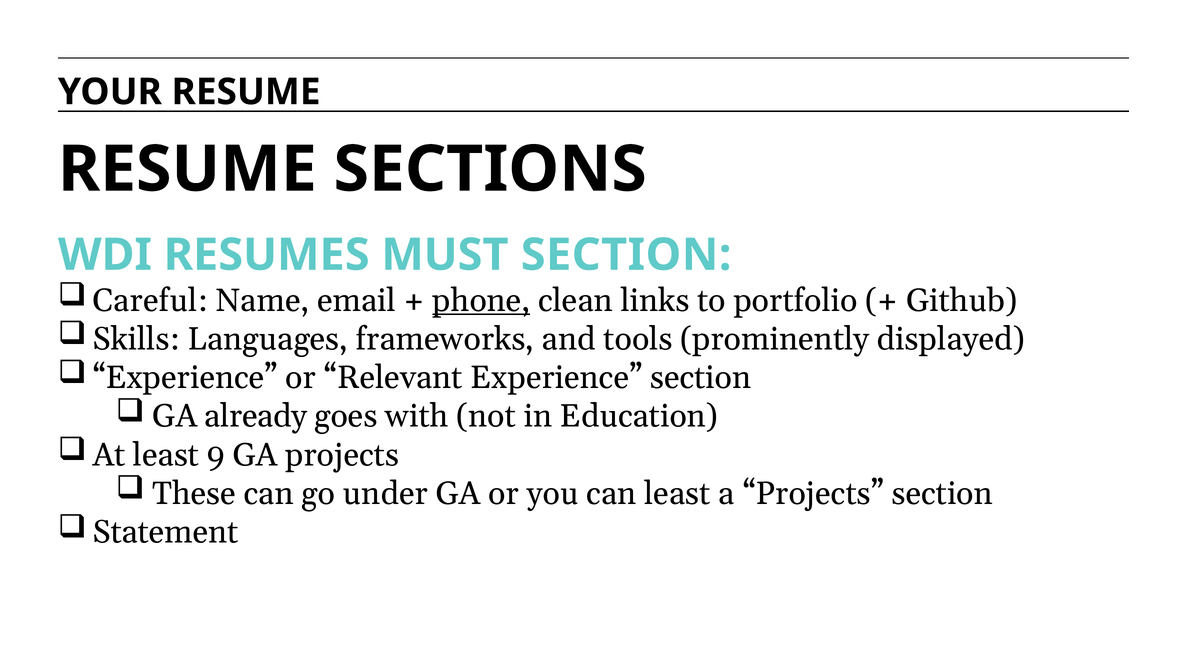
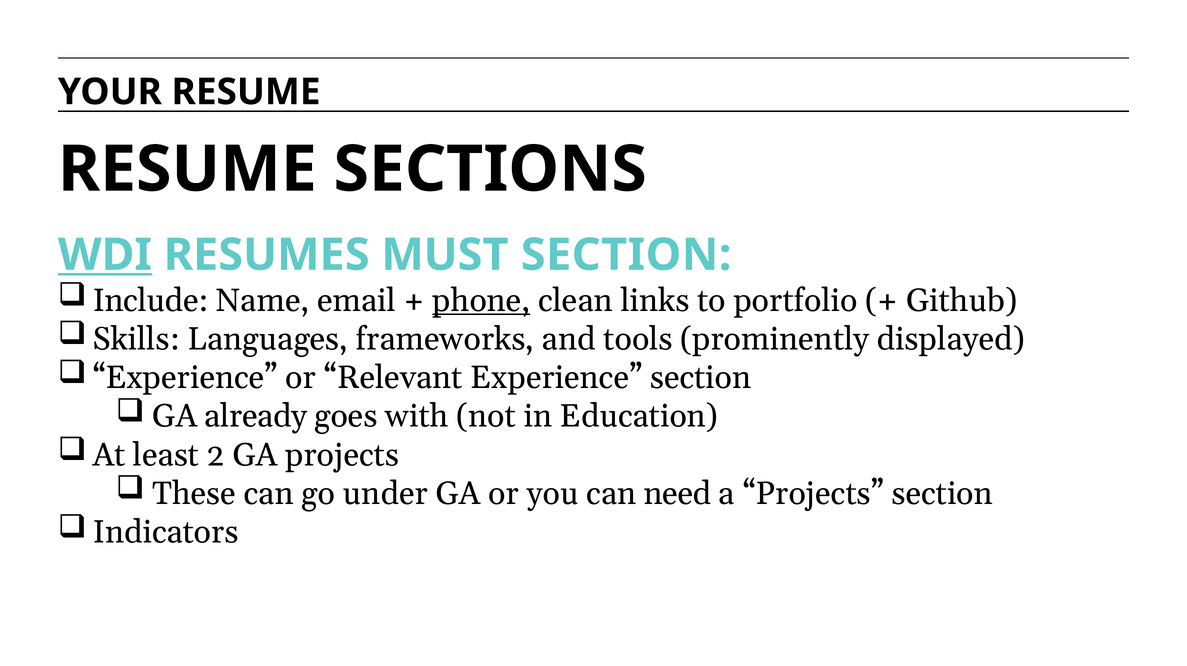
WDI underline: none -> present (105, 255)
Careful: Careful -> Include (150, 301)
9: 9 -> 2 (216, 455)
can least: least -> need (678, 494)
Statement: Statement -> Indicators (165, 533)
